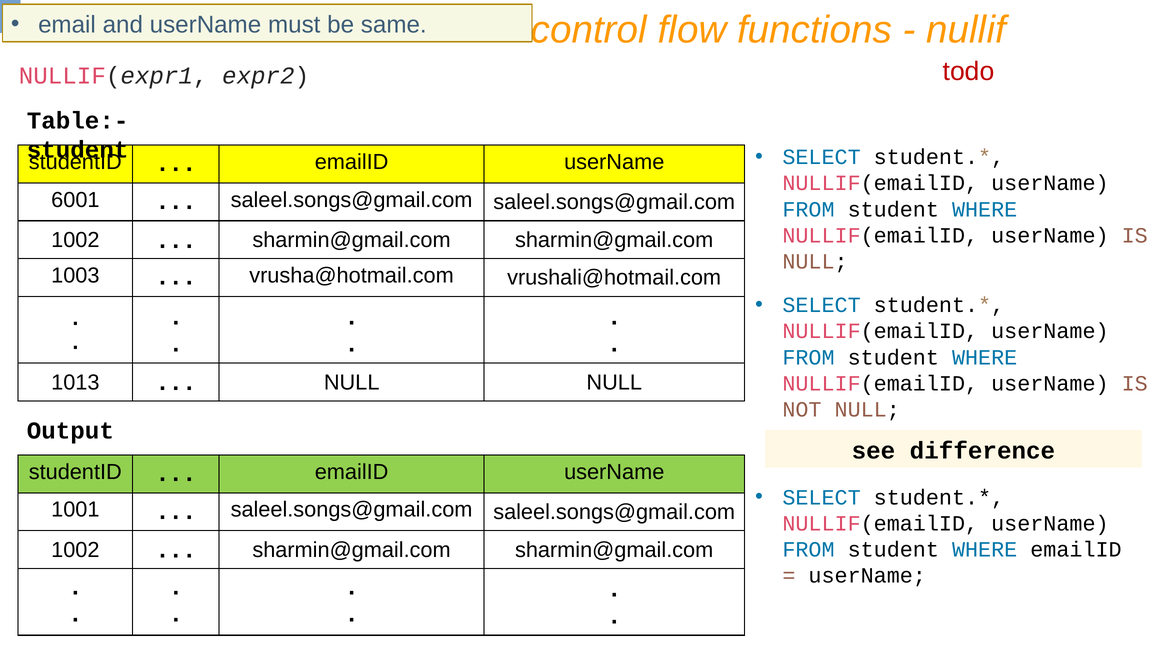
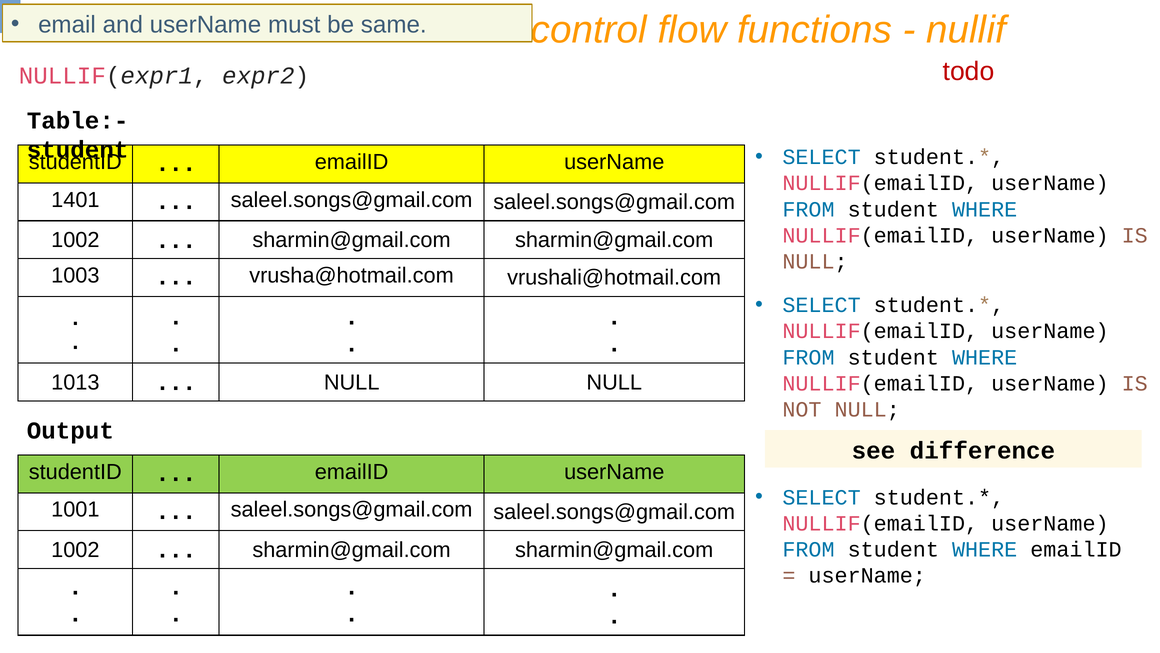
6001: 6001 -> 1401 (75, 200)
